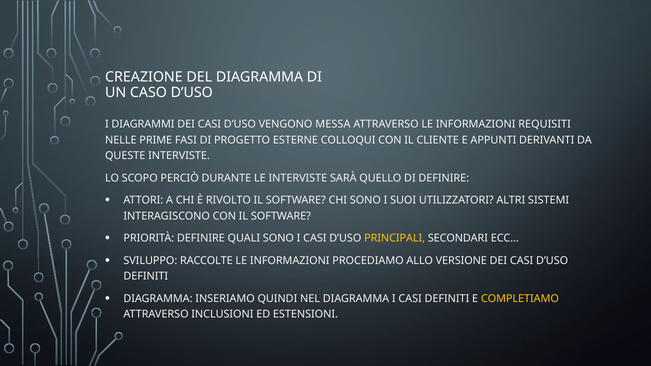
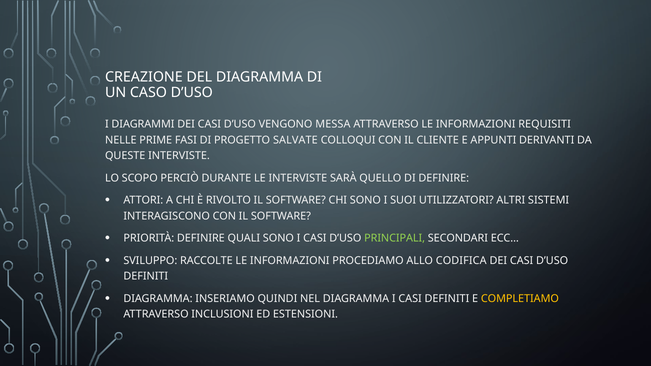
ESTERNE: ESTERNE -> SALVATE (295, 140)
PRINCIPALI colour: yellow -> light green (395, 238)
VERSIONE: VERSIONE -> CODIFICA (461, 261)
